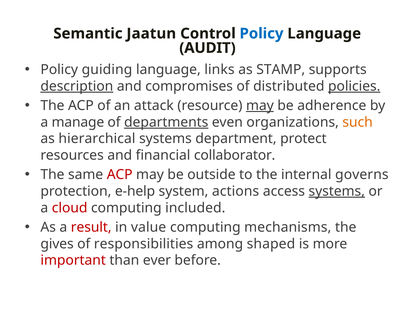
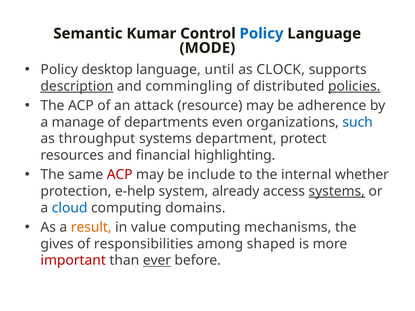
Jaatun: Jaatun -> Kumar (151, 34)
AUDIT: AUDIT -> MODE (207, 48)
guiding: guiding -> desktop (107, 70)
links: links -> until (219, 70)
STAMP: STAMP -> CLOCK (281, 70)
compromises: compromises -> commingling (189, 86)
may underline: present -> none (260, 106)
departments underline: present -> none (166, 122)
such colour: orange -> blue (358, 122)
hierarchical: hierarchical -> throughput (97, 139)
collaborator: collaborator -> highlighting (235, 155)
outside: outside -> include (211, 175)
governs: governs -> whether (362, 175)
actions: actions -> already (236, 191)
cloud colour: red -> blue (70, 208)
included: included -> domains (195, 208)
result colour: red -> orange (91, 227)
ever underline: none -> present (157, 261)
